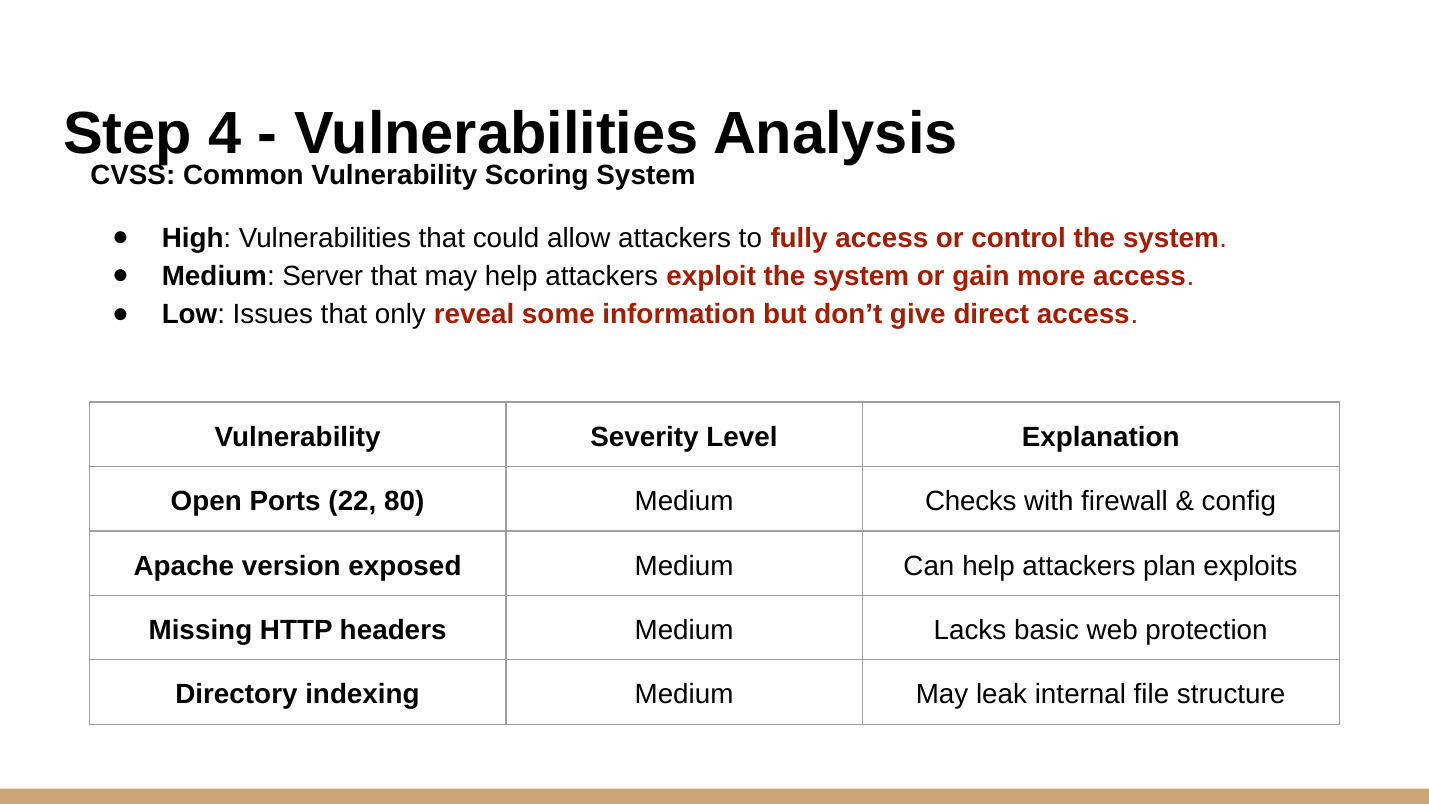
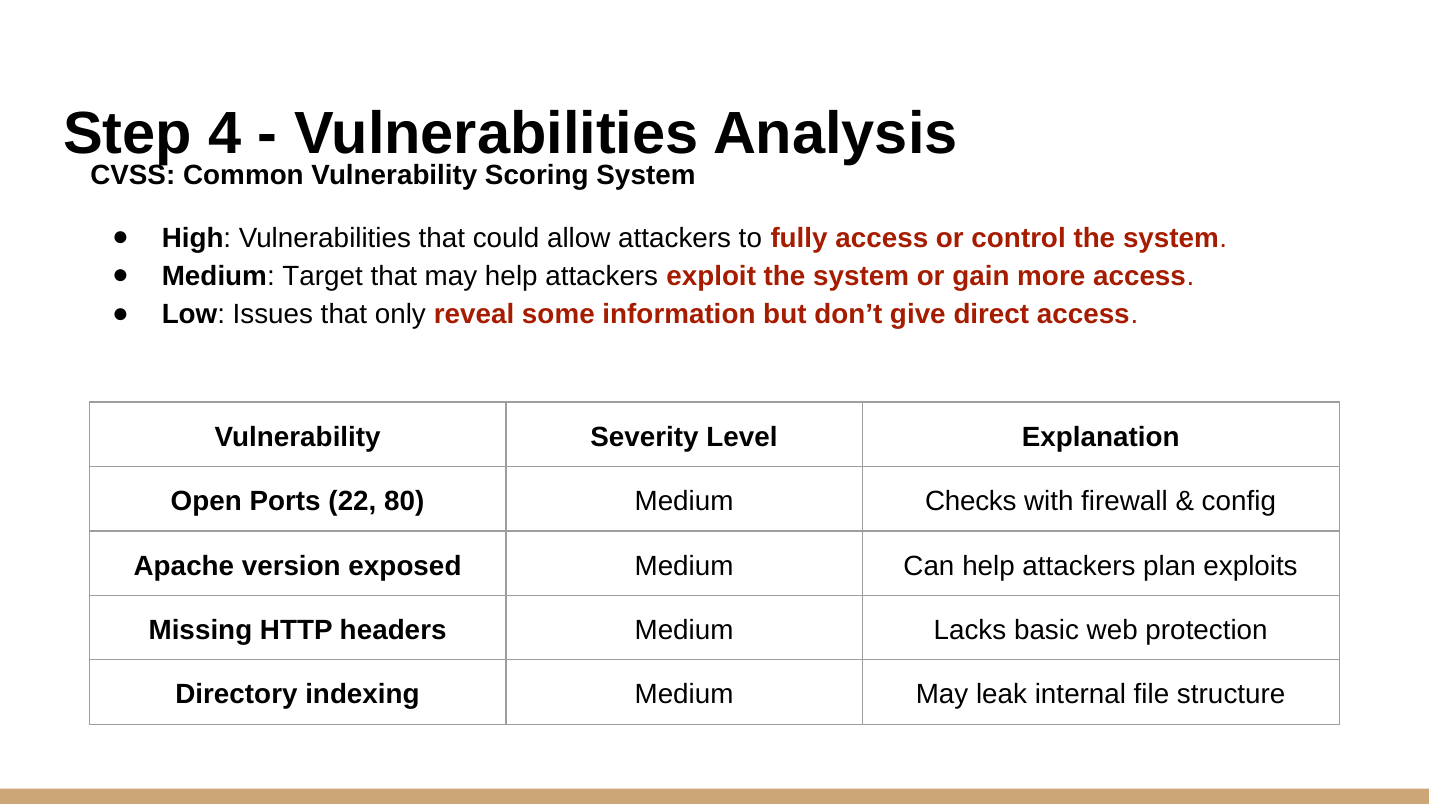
Server: Server -> Target (323, 276)
